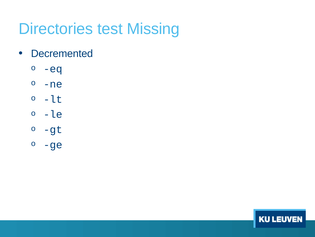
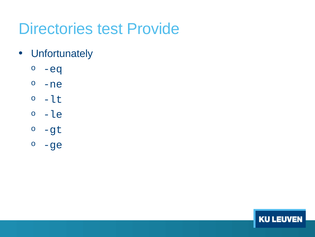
Missing: Missing -> Provide (153, 29)
Decremented: Decremented -> Unfortunately (62, 54)
